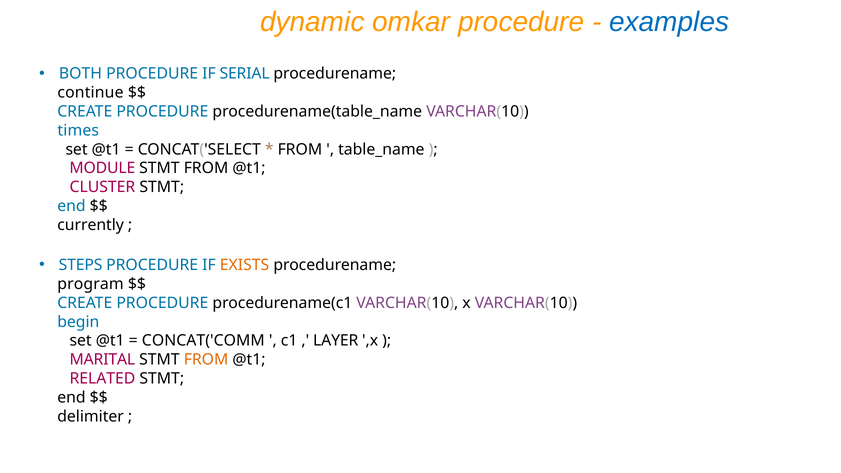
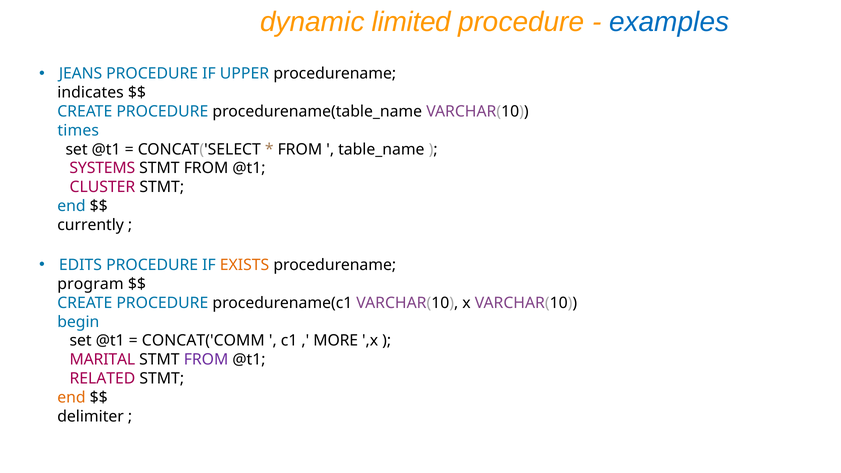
omkar: omkar -> limited (411, 22)
BOTH: BOTH -> JEANS (81, 74)
SERIAL: SERIAL -> UPPER (244, 74)
continue: continue -> indicates (91, 93)
MODULE: MODULE -> SYSTEMS (102, 168)
STEPS: STEPS -> EDITS (80, 265)
LAYER: LAYER -> MORE (336, 341)
FROM colour: orange -> purple (206, 360)
end colour: black -> orange (71, 398)
